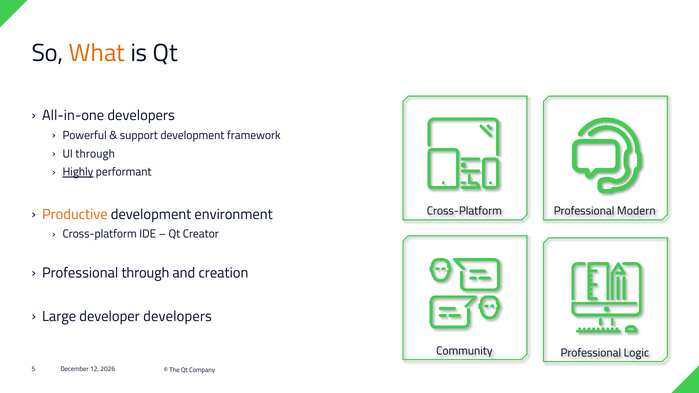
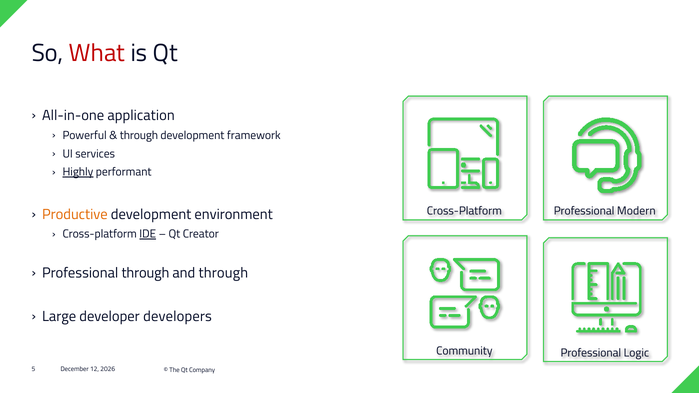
What colour: orange -> red (97, 53)
All-in-one developers: developers -> application (141, 116)
support: support -> through (139, 135)
UI through: through -> services (95, 154)
IDE underline: none -> present (148, 234)
and creation: creation -> through (223, 273)
